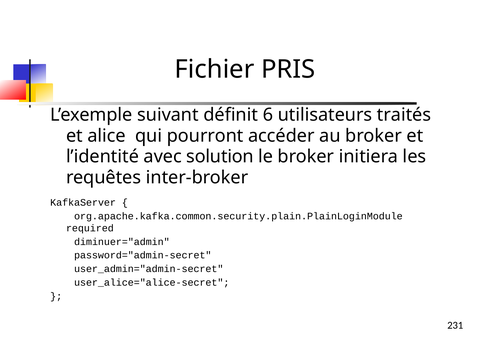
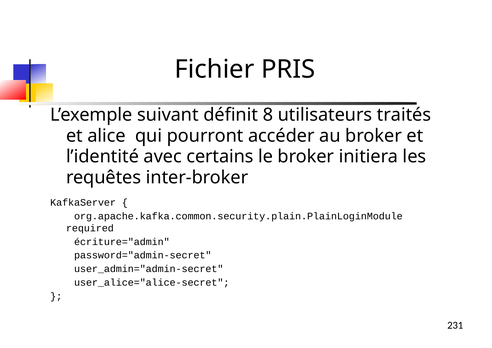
6: 6 -> 8 (268, 115)
solution: solution -> certains (220, 157)
diminuer="admin: diminuer="admin -> écriture="admin (122, 242)
